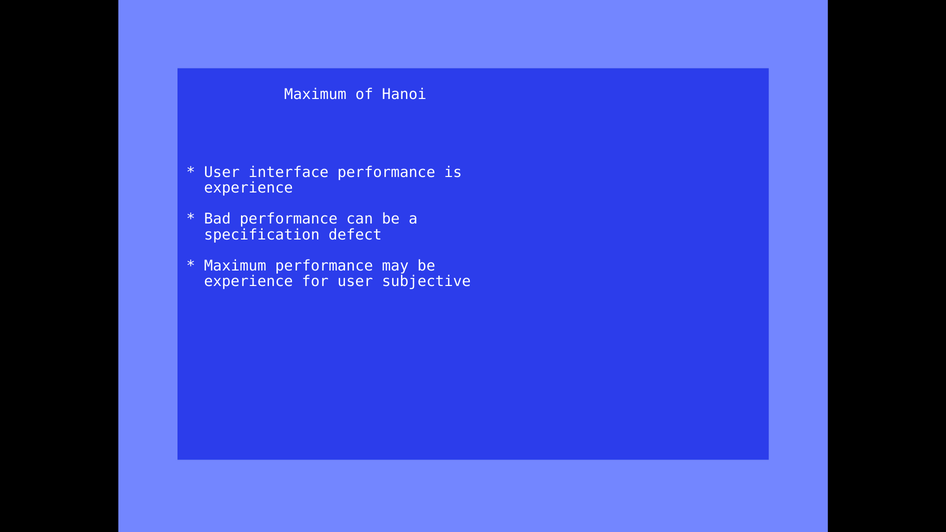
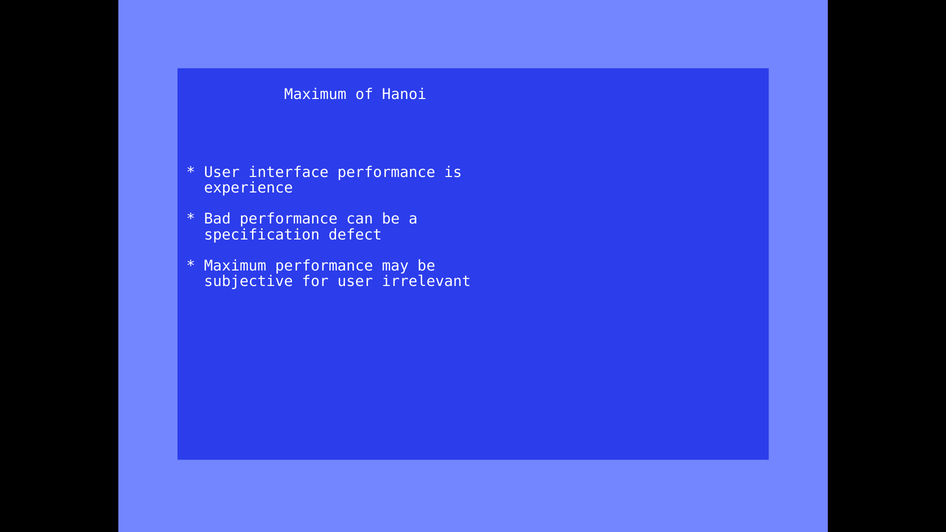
experience: experience -> subjective (249, 282)
subjective: subjective -> irrelevant (426, 282)
